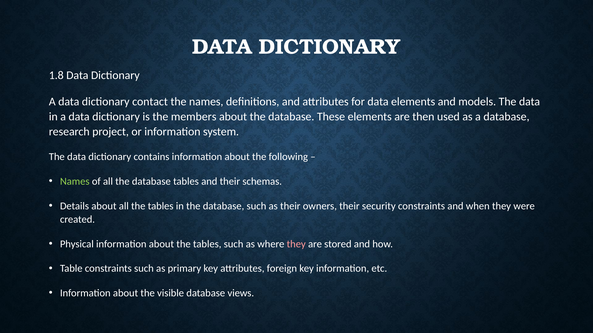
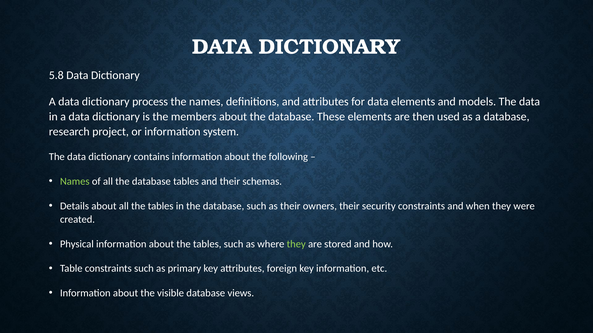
1.8: 1.8 -> 5.8 (56, 76)
contact: contact -> process (150, 102)
they colour: pink -> light green (296, 244)
